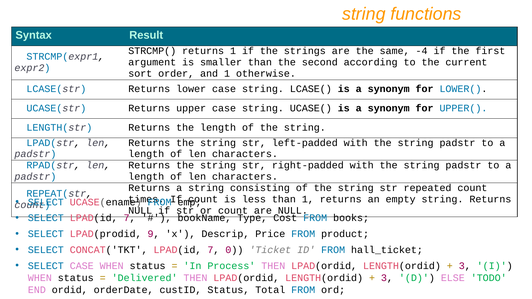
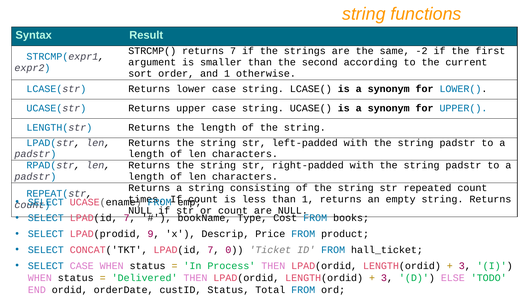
returns 1: 1 -> 7 (233, 51)
-4: -4 -> -2 (422, 51)
